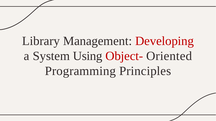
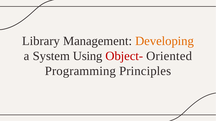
Developing colour: red -> orange (165, 41)
